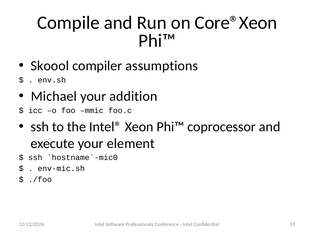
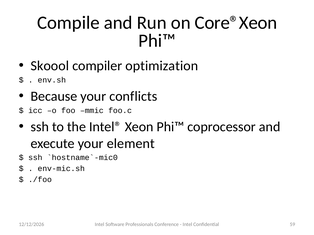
assumptions: assumptions -> optimization (162, 66)
Michael: Michael -> Because (54, 96)
addition: addition -> conflicts (133, 96)
